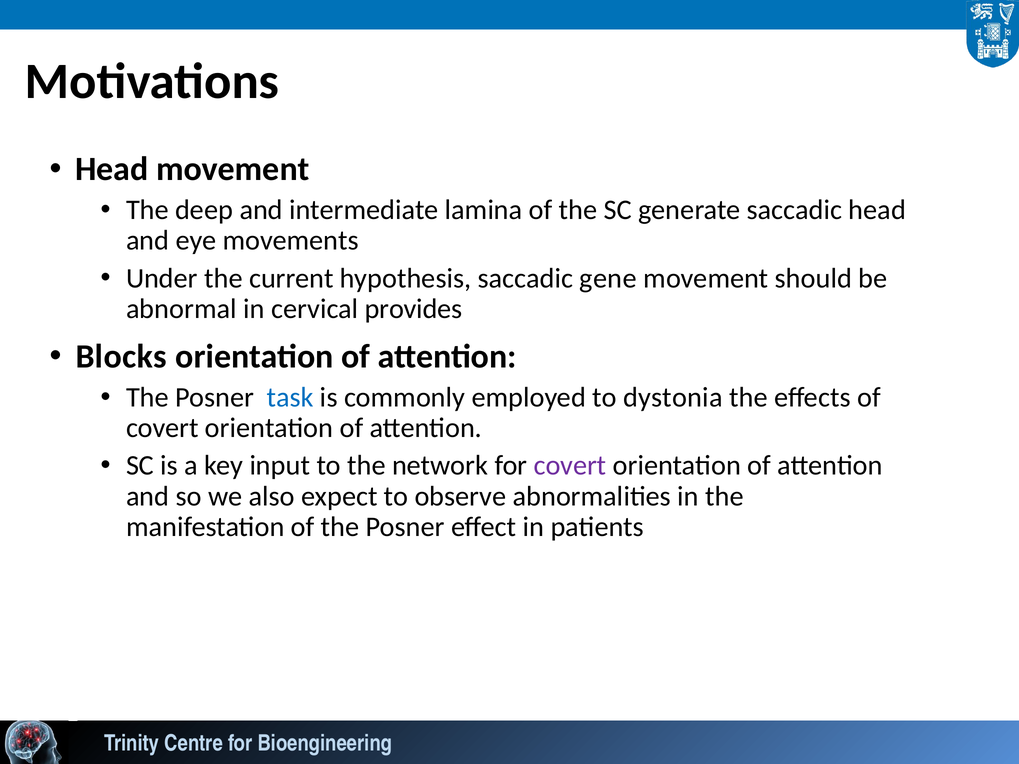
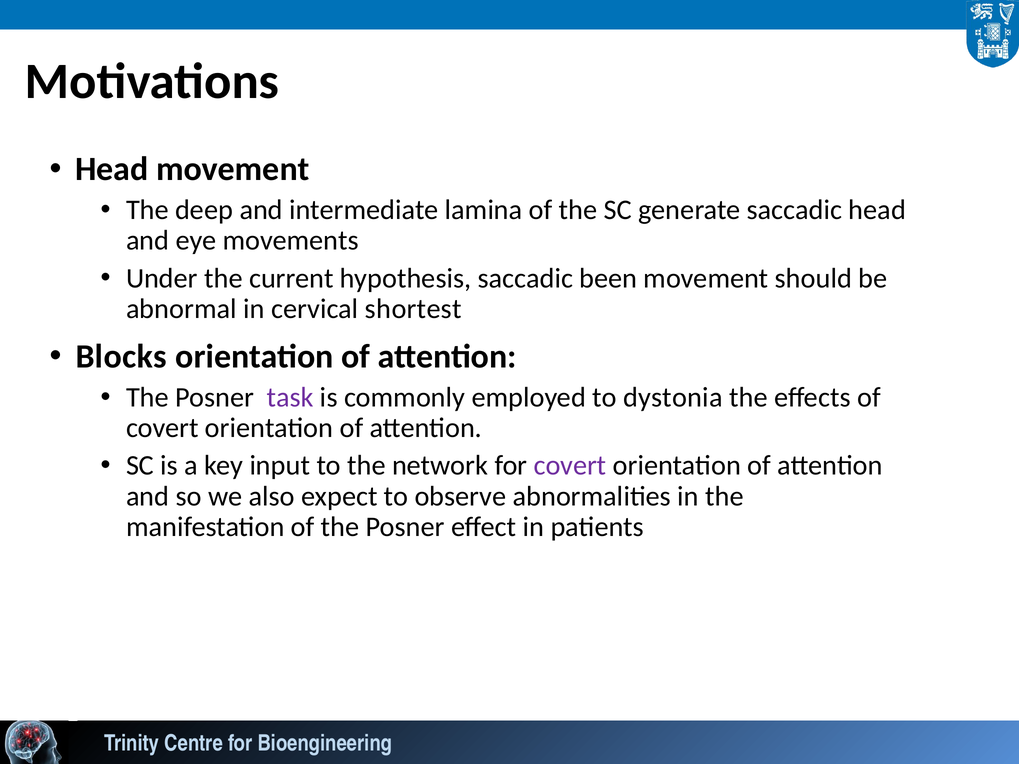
gene: gene -> been (608, 278)
provides: provides -> shortest (413, 309)
task colour: blue -> purple (290, 397)
